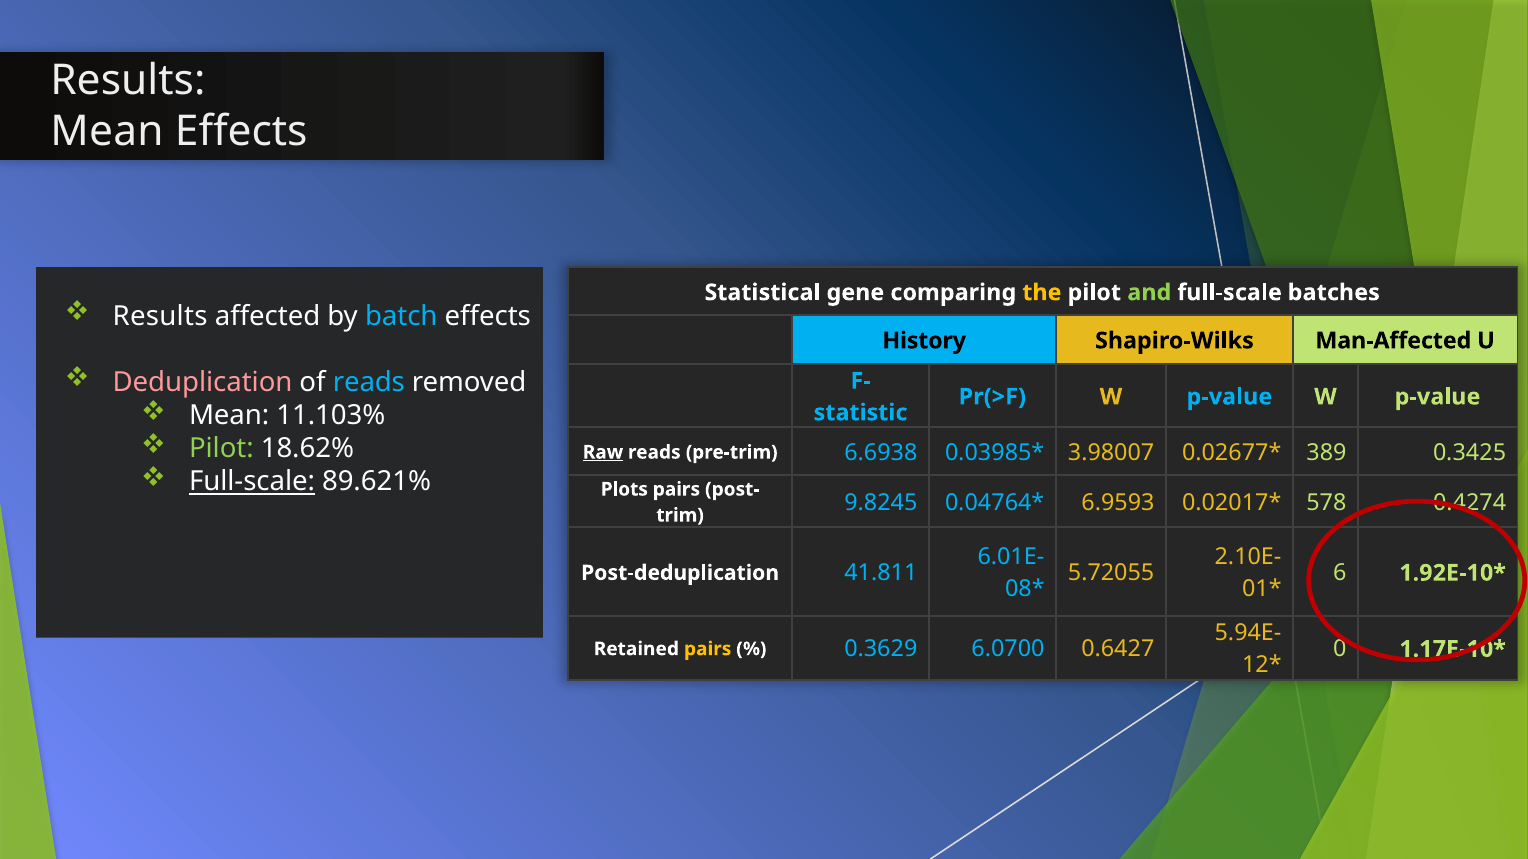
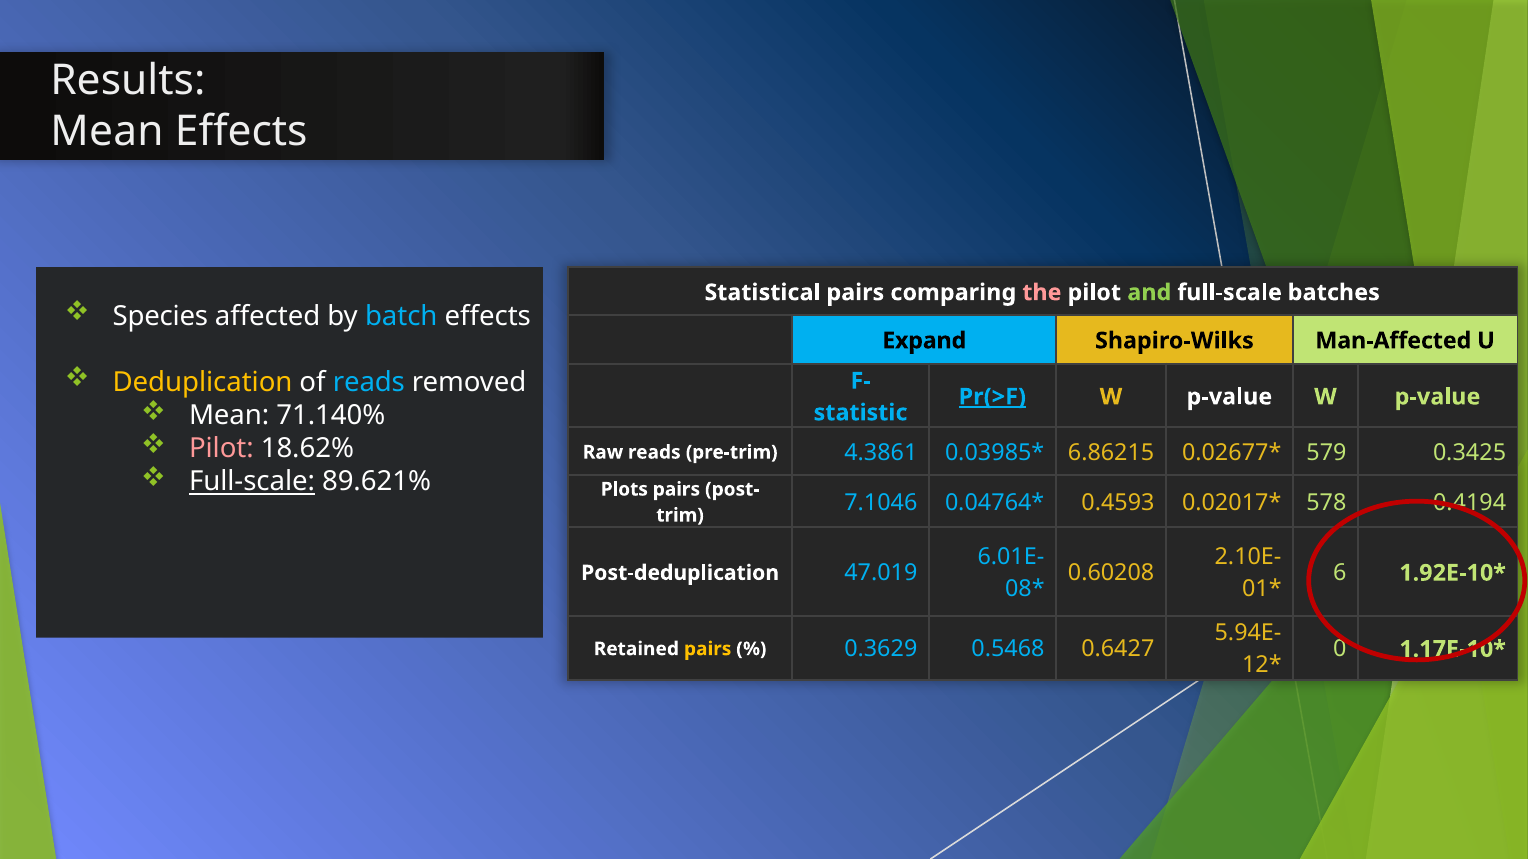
Statistical gene: gene -> pairs (855, 293)
the colour: yellow -> pink (1042, 293)
Results: Results -> Species (160, 316)
History: History -> Expand (924, 341)
Deduplication colour: pink -> yellow (203, 383)
Pr(>F underline: none -> present (992, 397)
p-value colour: light blue -> white (1229, 397)
11.103%: 11.103% -> 71.140% (331, 416)
Pilot colour: light green -> pink (221, 449)
Raw underline: present -> none (603, 453)
6.6938: 6.6938 -> 4.3861 (881, 453)
3.98007: 3.98007 -> 6.86215 (1111, 453)
389: 389 -> 579 (1326, 453)
9.8245: 9.8245 -> 7.1046 (881, 503)
6.9593: 6.9593 -> 0.4593 (1118, 503)
0.4274: 0.4274 -> 0.4194 (1470, 503)
5.72055: 5.72055 -> 0.60208 (1111, 573)
41.811: 41.811 -> 47.019 (881, 573)
6.0700: 6.0700 -> 0.5468 (1008, 650)
